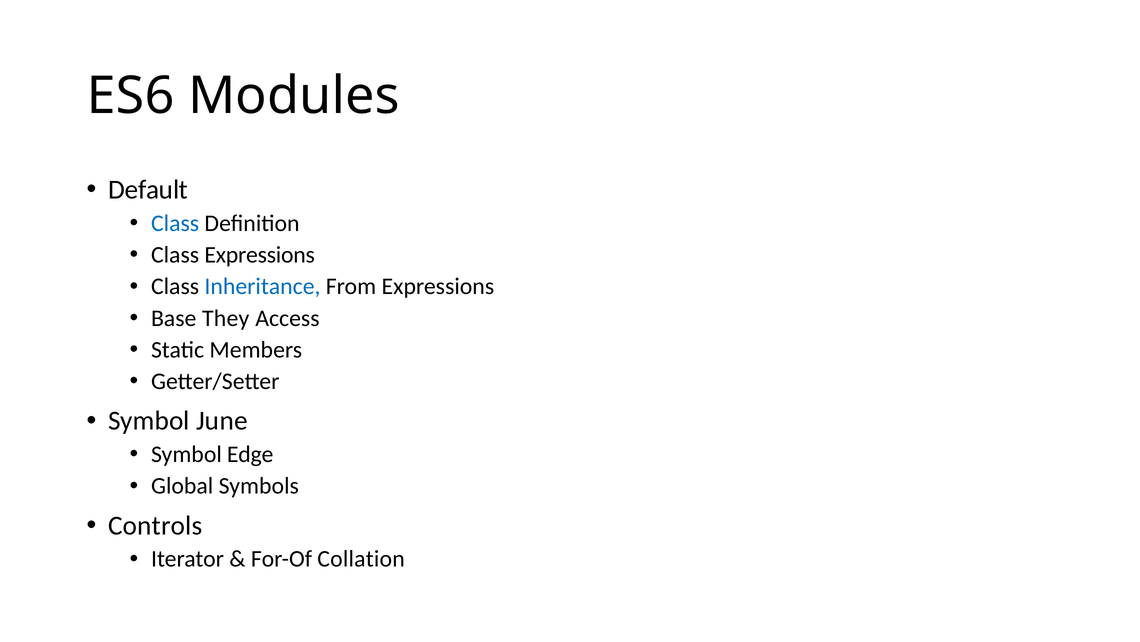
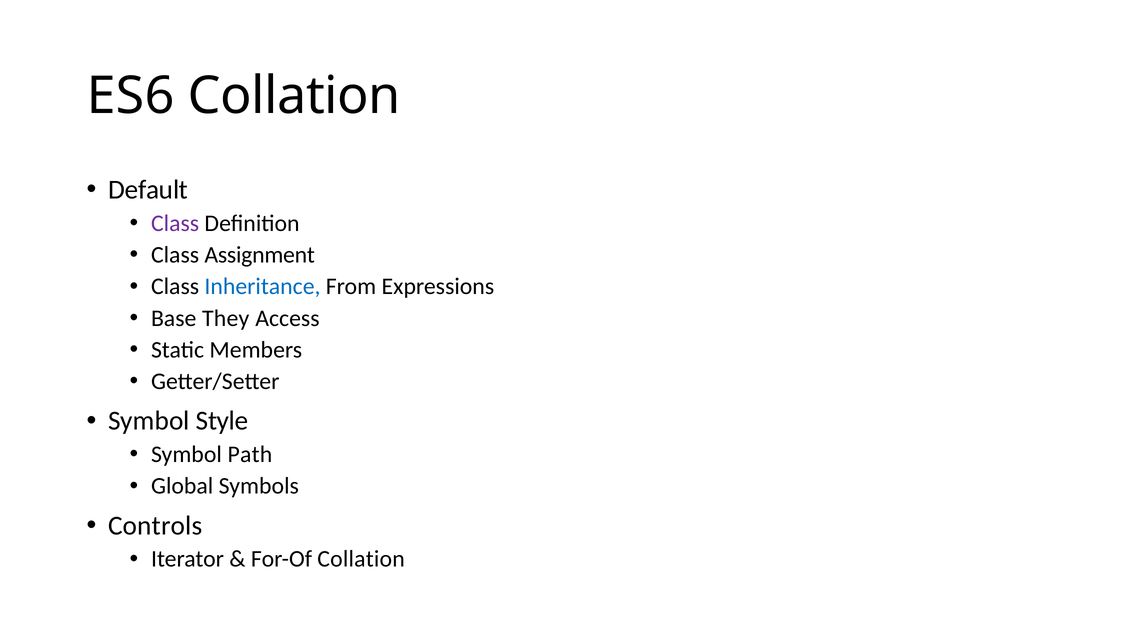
ES6 Modules: Modules -> Collation (294, 96)
Class colour: blue -> purple (175, 223)
Class Expressions: Expressions -> Assignment (260, 255)
June: June -> Style (222, 420)
Edge: Edge -> Path (250, 454)
